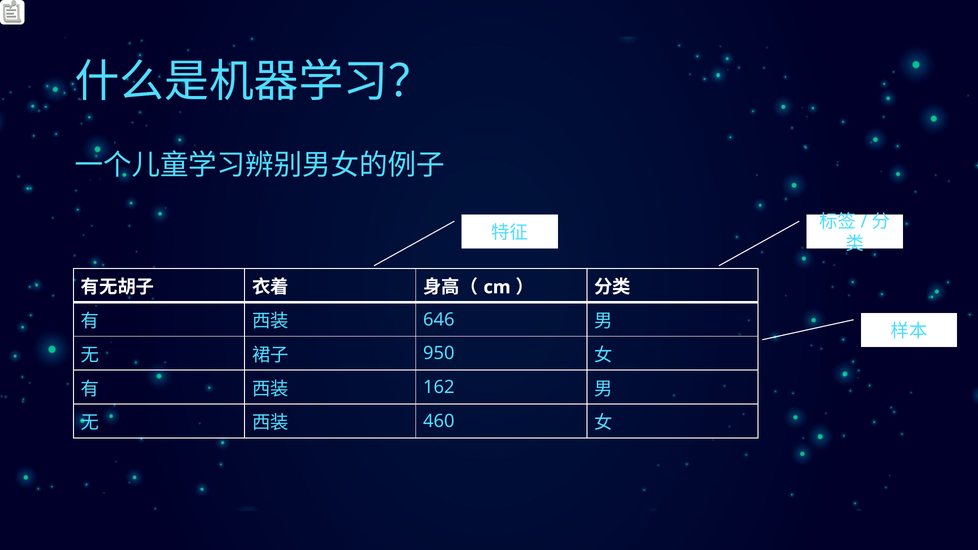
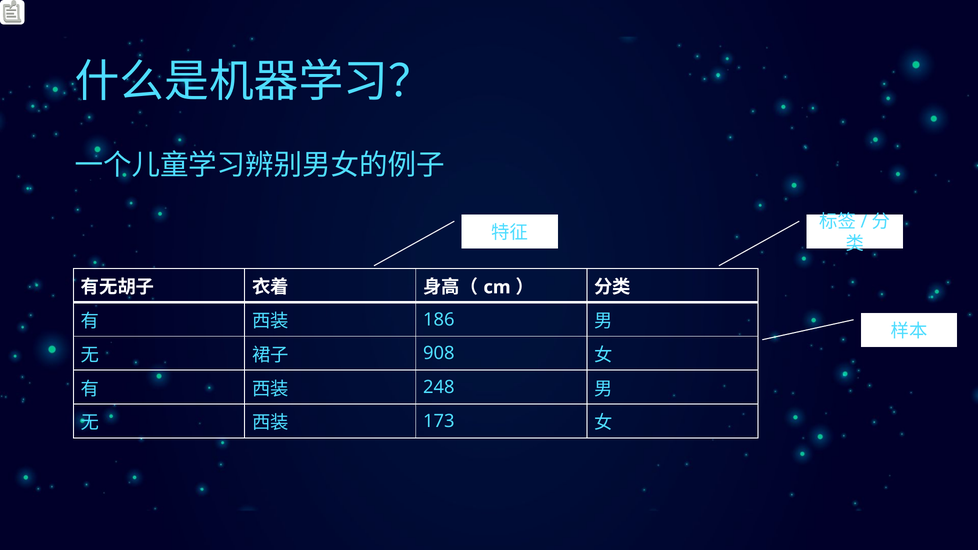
646: 646 -> 186 (439, 320)
950: 950 -> 908 (439, 353)
162: 162 -> 248 (439, 387)
460: 460 -> 173 (439, 421)
